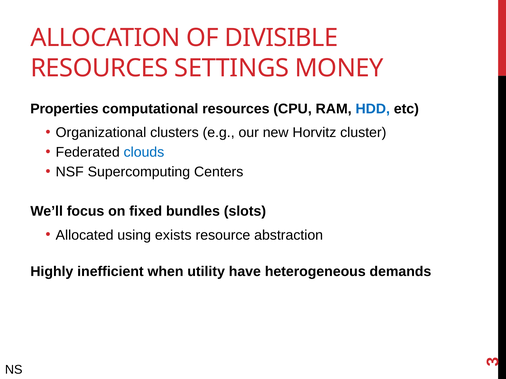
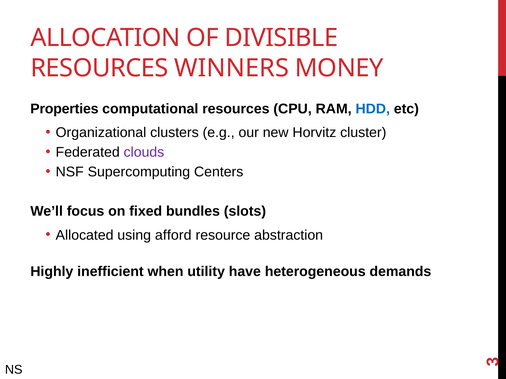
SETTINGS: SETTINGS -> WINNERS (232, 68)
clouds colour: blue -> purple (144, 153)
exists: exists -> afford (173, 235)
